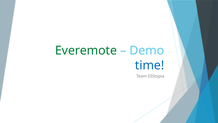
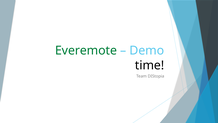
time colour: blue -> black (150, 65)
